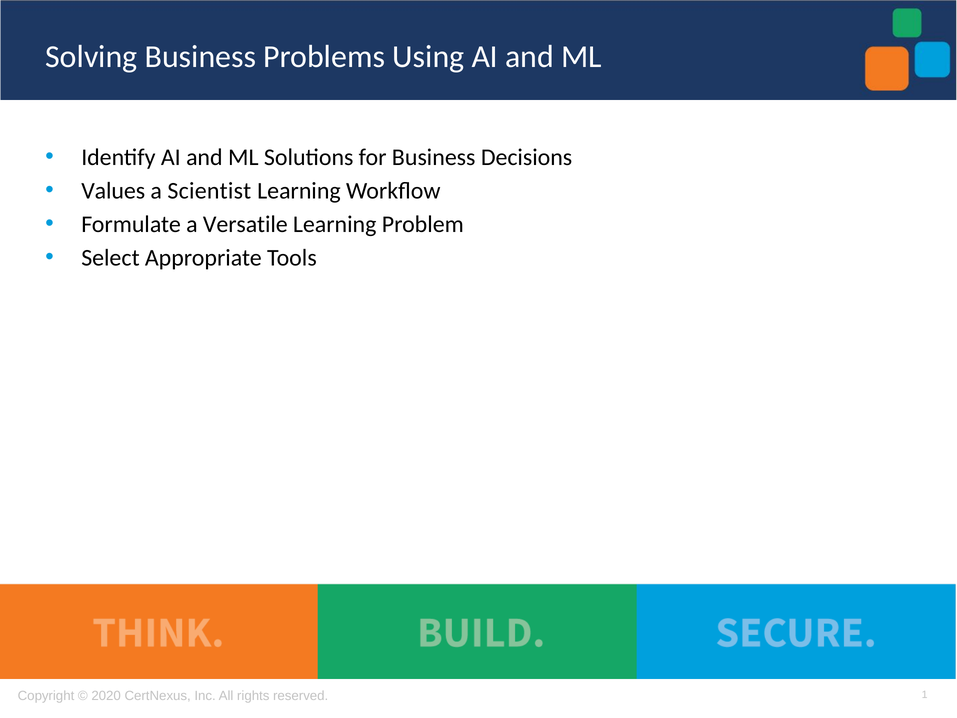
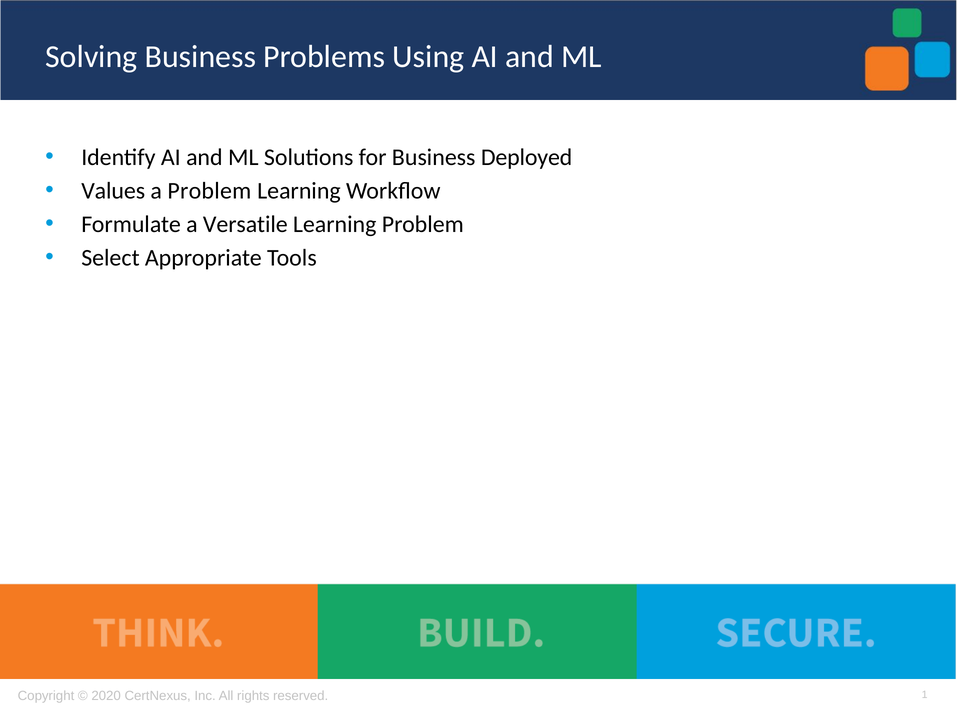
Decisions: Decisions -> Deployed (527, 157)
a Scientist: Scientist -> Problem (209, 191)
